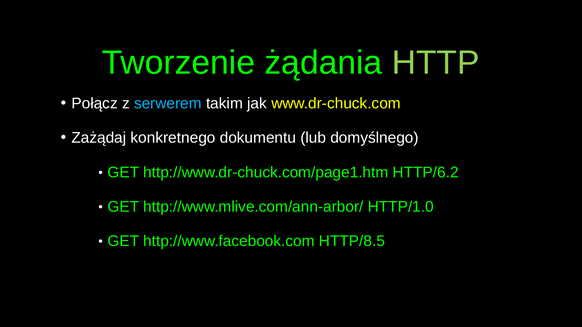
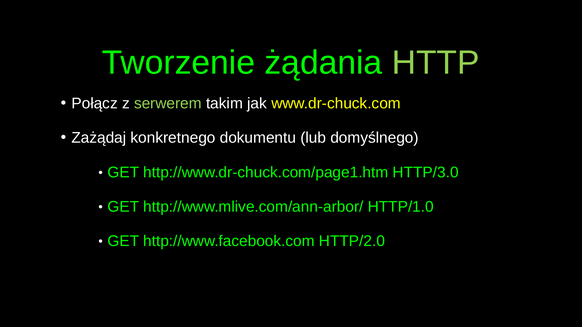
serwerem colour: light blue -> light green (168, 104)
HTTP/6.2: HTTP/6.2 -> HTTP/3.0 (426, 172)
HTTP/8.5: HTTP/8.5 -> HTTP/2.0 (352, 241)
